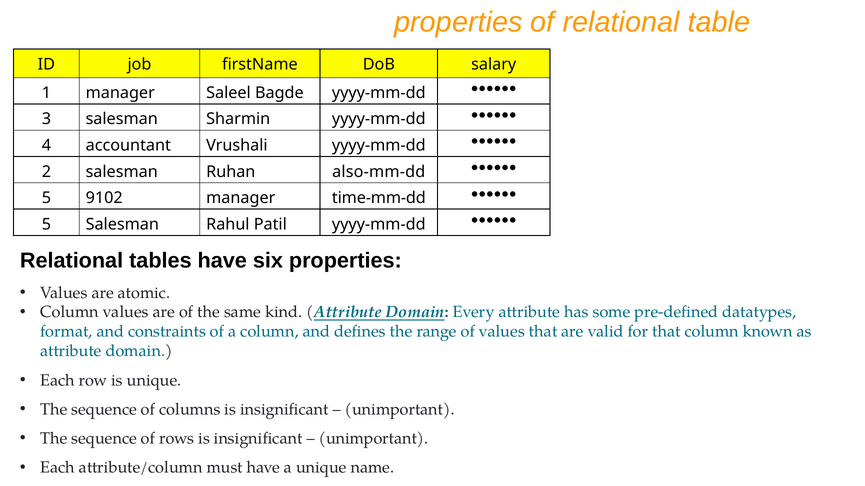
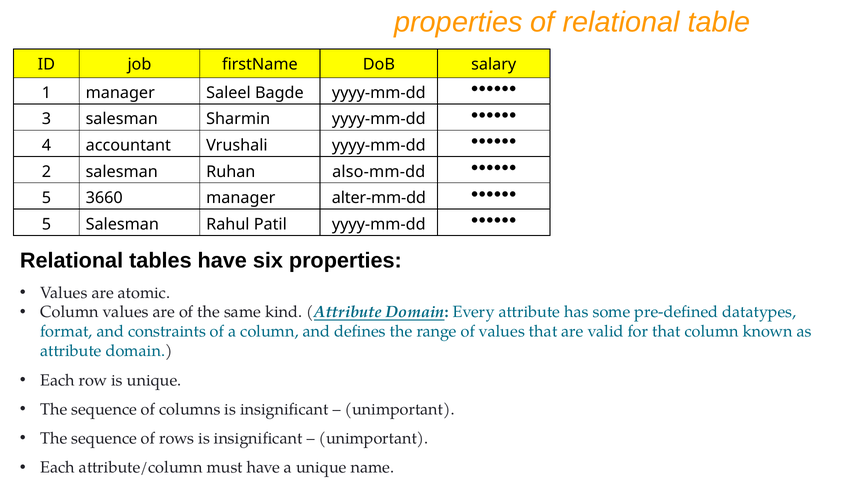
9102: 9102 -> 3660 (104, 198)
time-mm-dd: time-mm-dd -> alter-mm-dd (379, 198)
